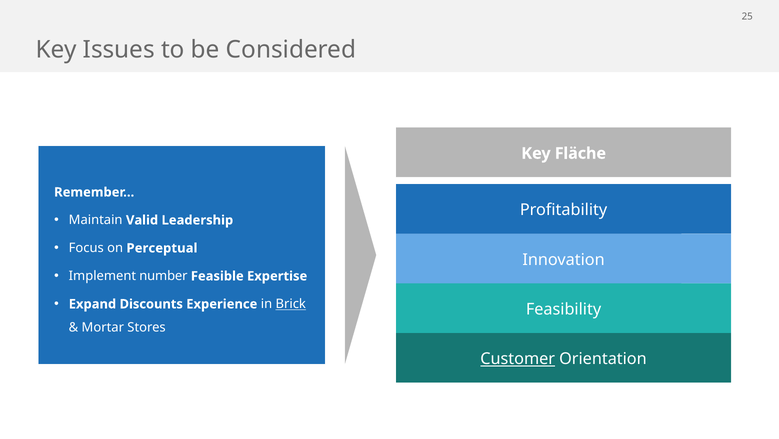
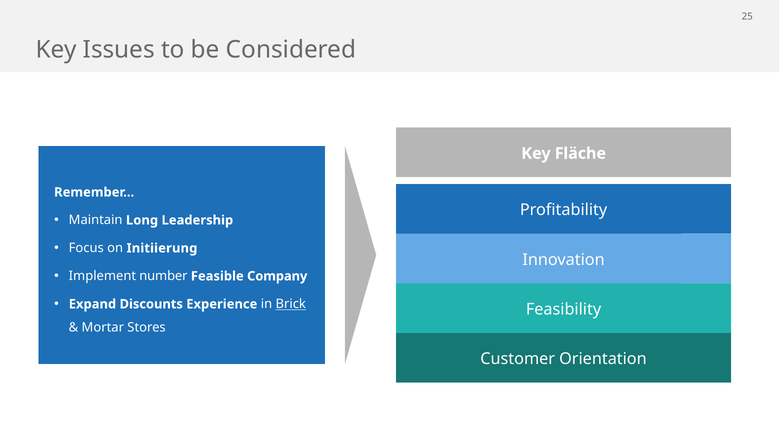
Valid: Valid -> Long (142, 220)
Perceptual: Perceptual -> Initiierung (162, 248)
Expertise: Expertise -> Company (277, 276)
Customer underline: present -> none (518, 358)
